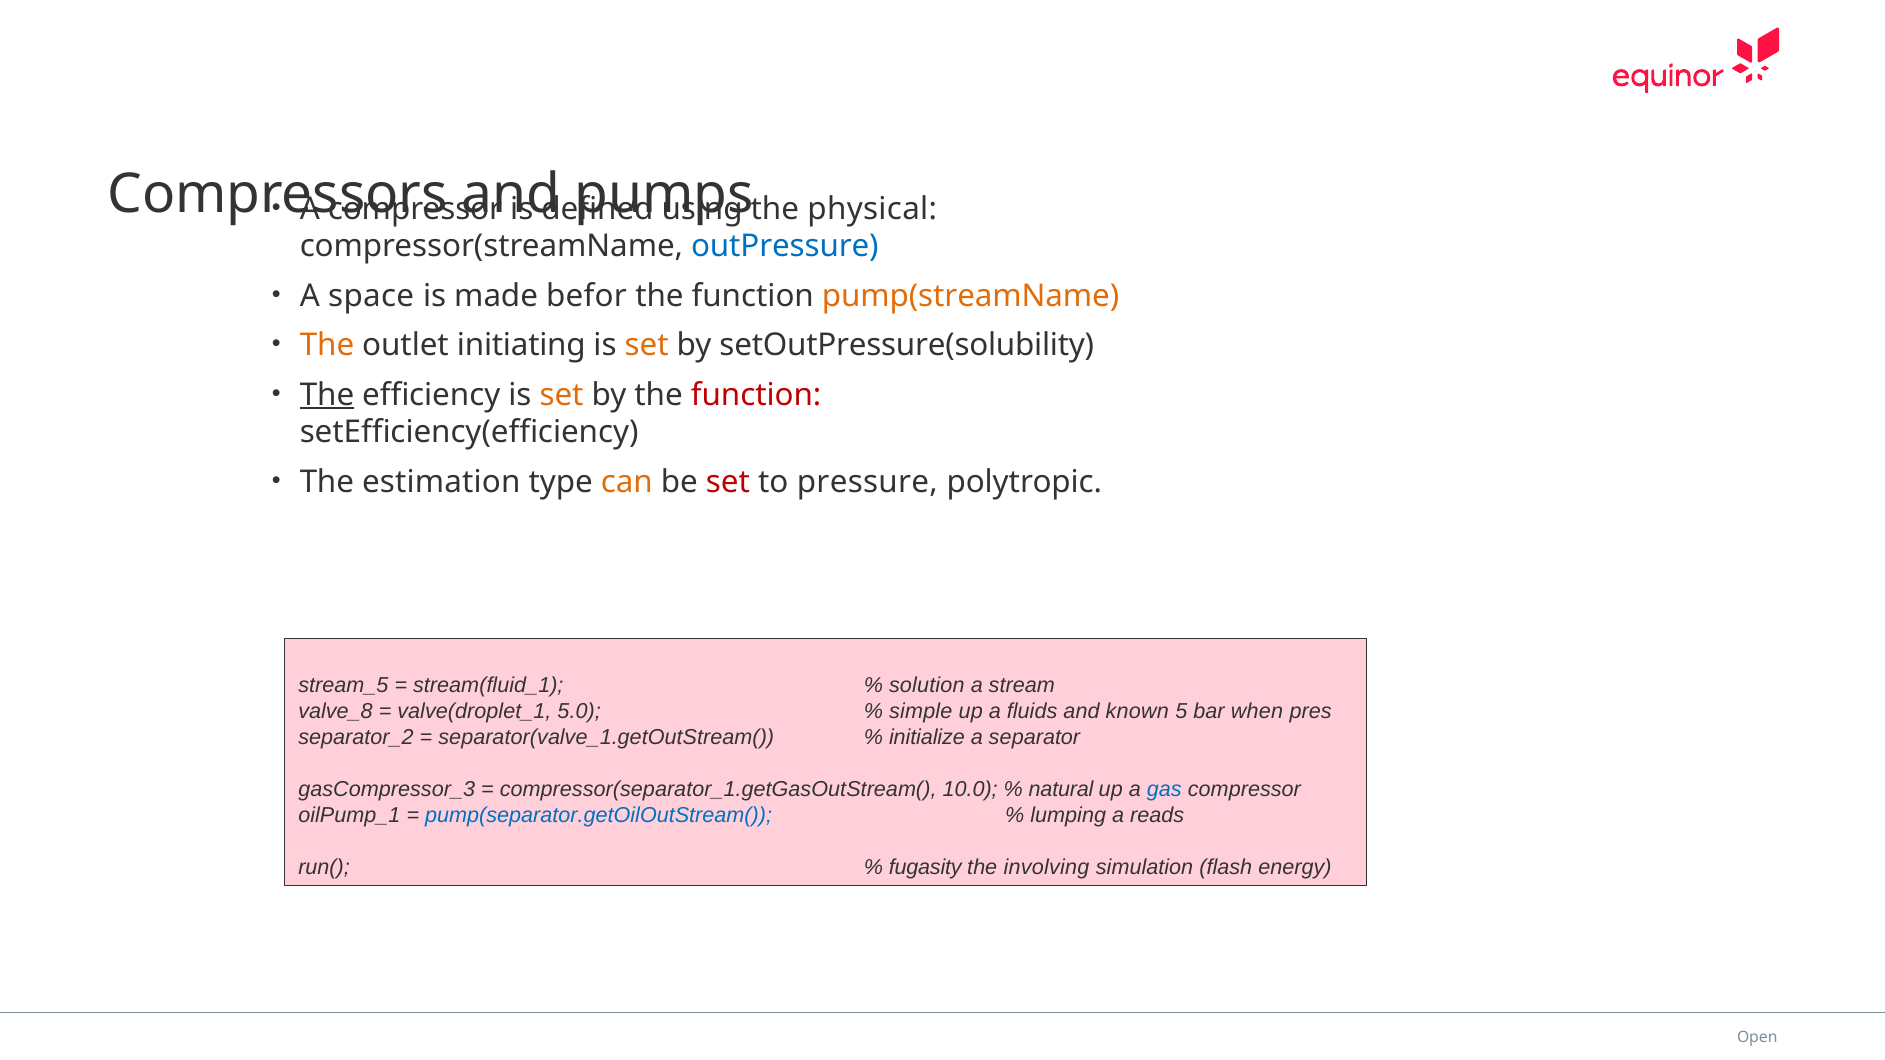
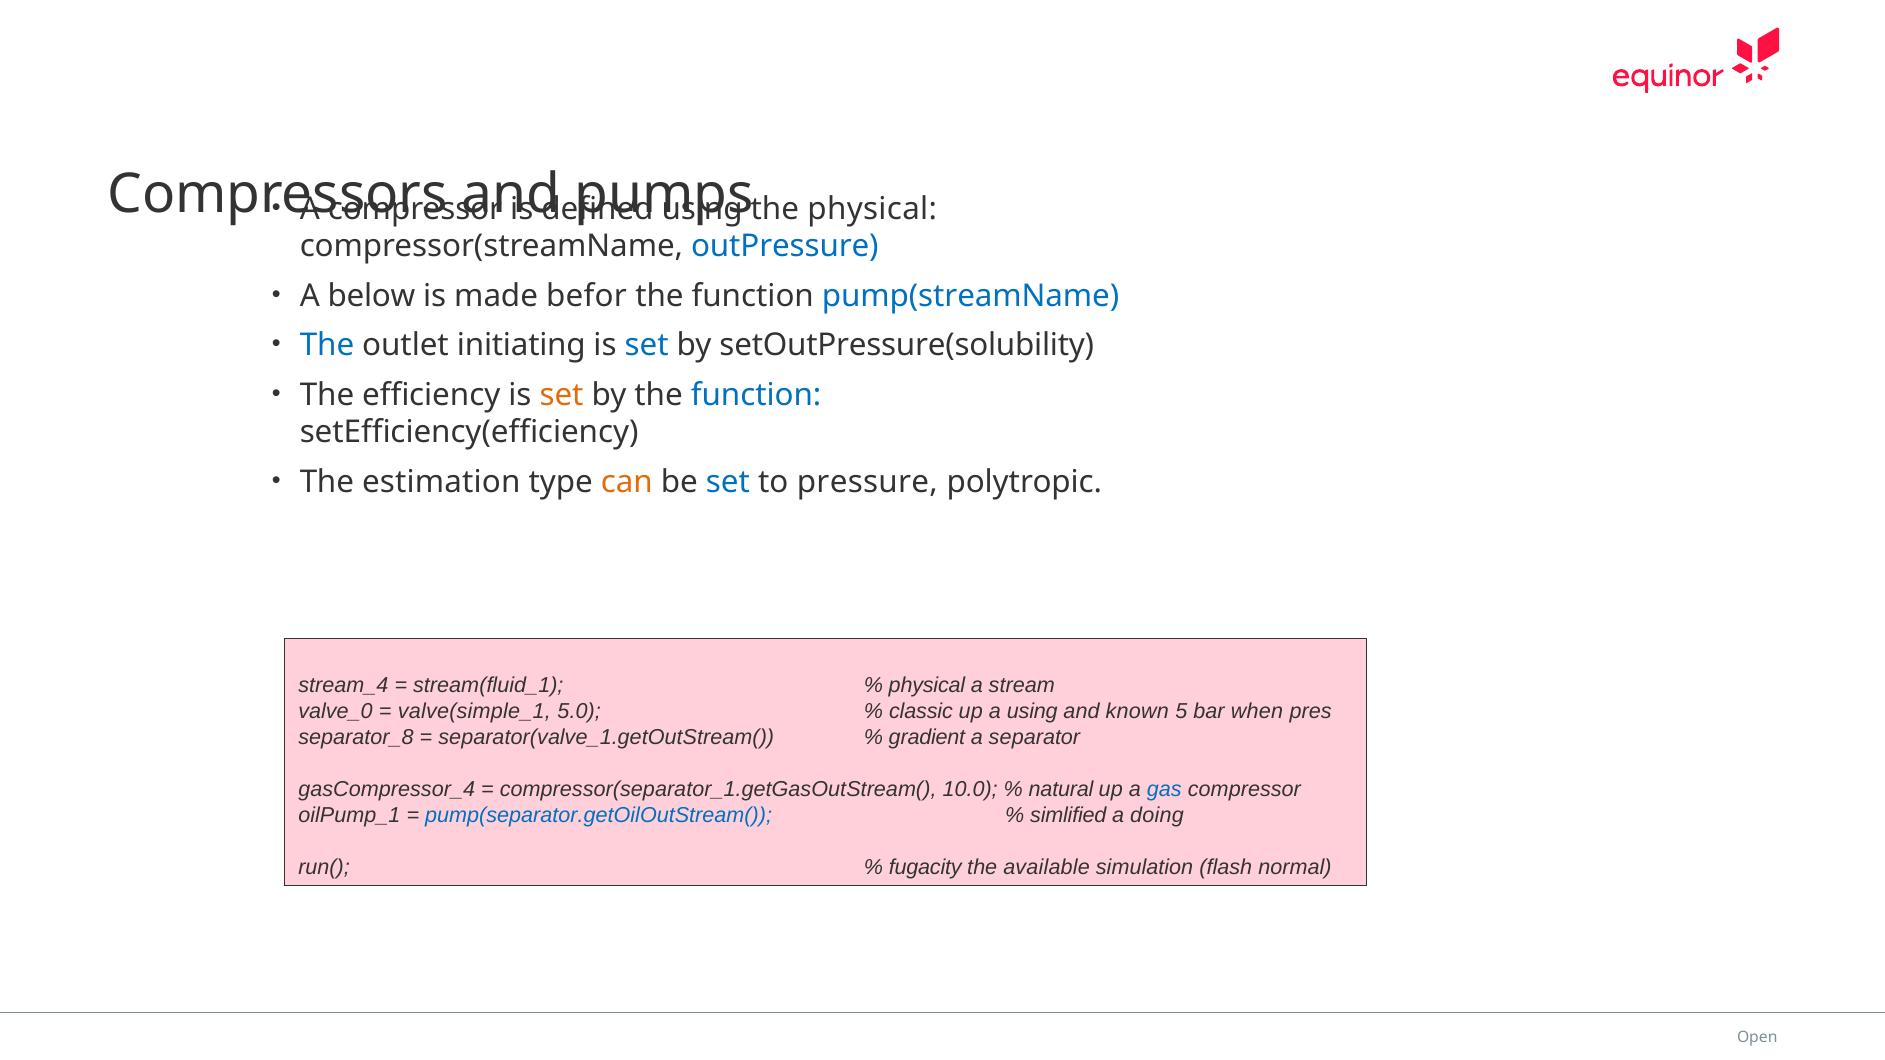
space: space -> below (371, 296)
pump(streamName colour: orange -> blue (971, 296)
The colour: orange -> blue (327, 345)
set colour: orange -> blue (647, 345)
The underline: present -> none (327, 395)
function colour: red -> blue (756, 395)
set colour: red -> blue (728, 482)
stream_5: stream_5 -> stream_4 (343, 686)
solution: solution -> physical (927, 686)
valve_8: valve_8 -> valve_0 (336, 712)
valve(droplet_1: valve(droplet_1 -> valve(simple_1 (474, 712)
simple: simple -> classic (921, 712)
a fluids: fluids -> using (1032, 712)
separator_2: separator_2 -> separator_8 (356, 738)
initialize: initialize -> gradient (927, 738)
gasCompressor_3: gasCompressor_3 -> gasCompressor_4 (387, 789)
lumping: lumping -> simlified (1068, 815)
reads: reads -> doing (1157, 815)
fugasity: fugasity -> fugacity (925, 867)
involving: involving -> available (1047, 867)
energy: energy -> normal (1295, 867)
